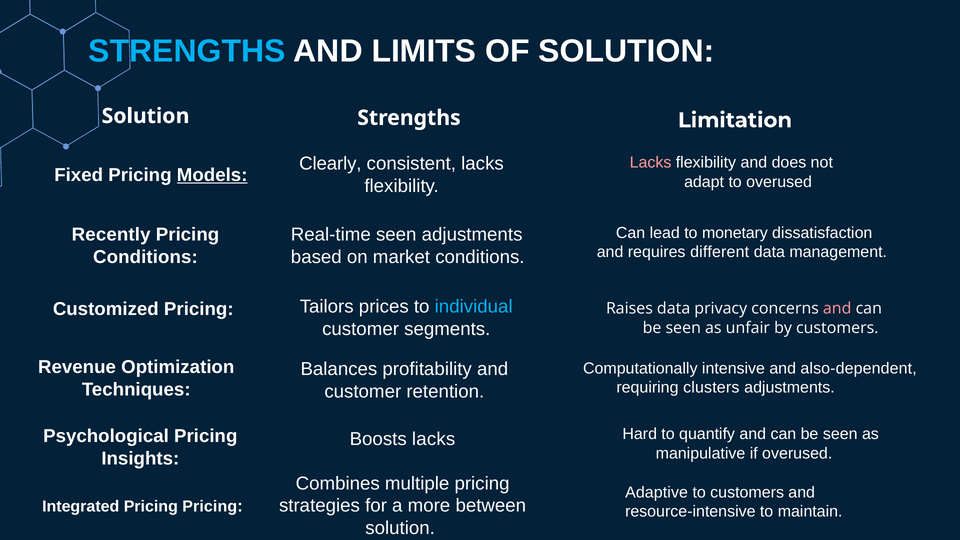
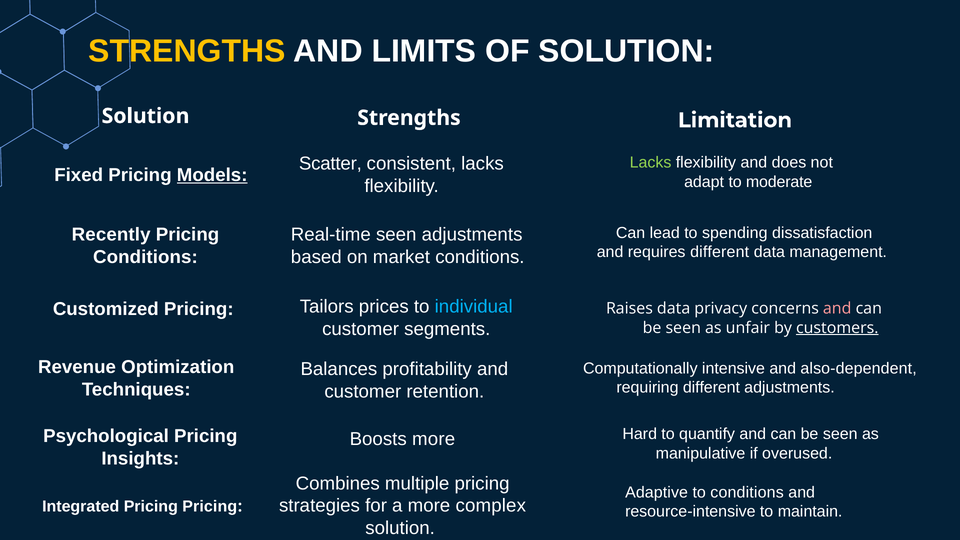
STRENGTHS colour: light blue -> yellow (187, 51)
Clearly: Clearly -> Scatter (330, 164)
Lacks colour: pink -> light green (651, 163)
to overused: overused -> moderate (779, 182)
monetary: monetary -> spending (735, 233)
customers underline: none -> present (837, 328)
requiring clusters: clusters -> different (711, 388)
Boosts lacks: lacks -> more (434, 439)
to customers: customers -> conditions (747, 492)
between: between -> complex (491, 506)
